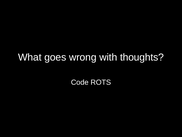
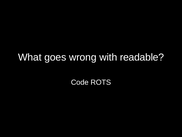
thoughts: thoughts -> readable (142, 57)
